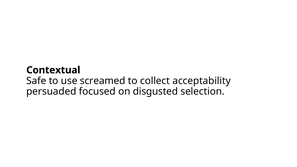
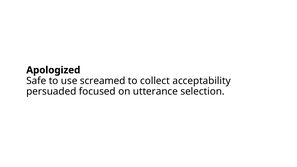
Contextual: Contextual -> Apologized (53, 70)
disgusted: disgusted -> utterance (155, 92)
